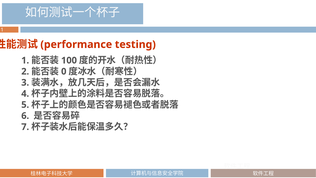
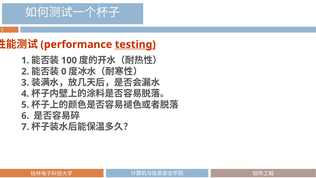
testing underline: none -> present (135, 44)
